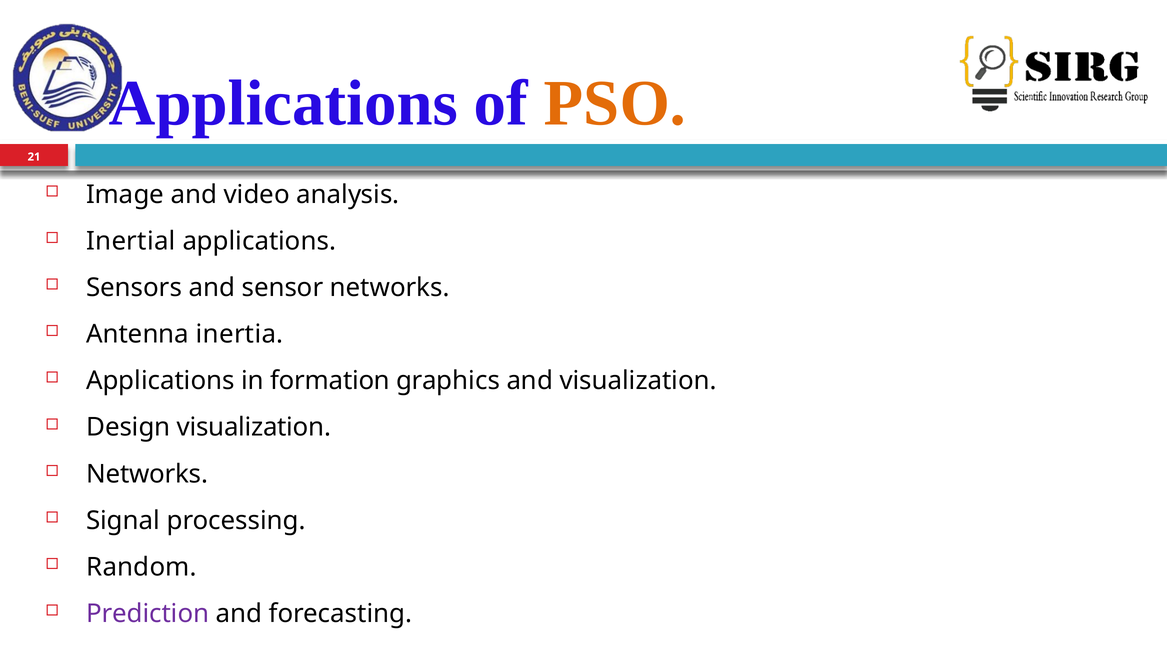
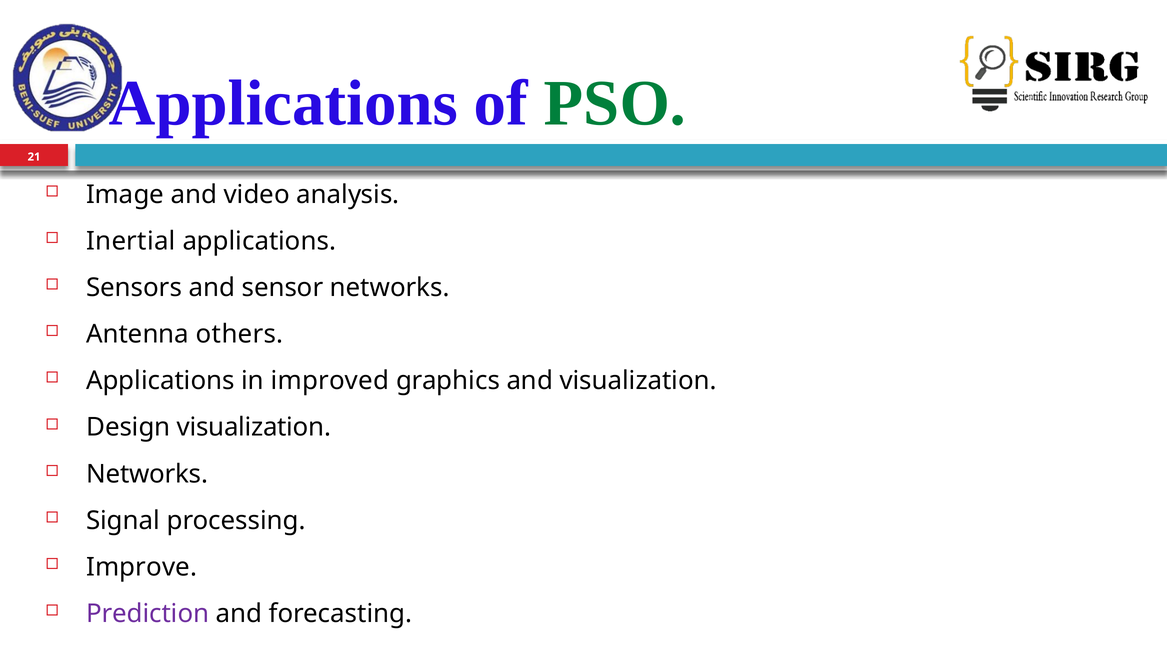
PSO colour: orange -> green (615, 103)
inertia: inertia -> others (240, 334)
formation: formation -> improved (330, 381)
Random: Random -> Improve (142, 567)
